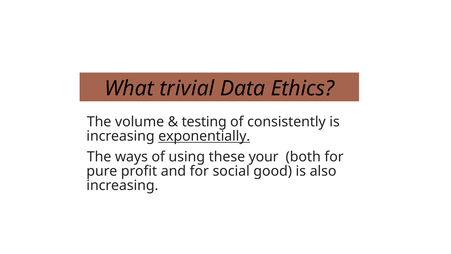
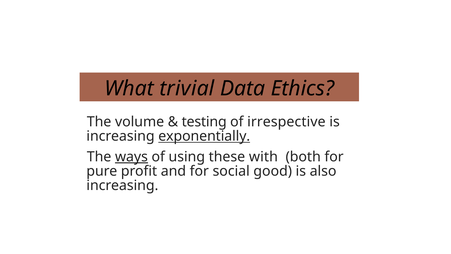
consistently: consistently -> irrespective (286, 122)
ways underline: none -> present (131, 157)
your: your -> with (263, 157)
